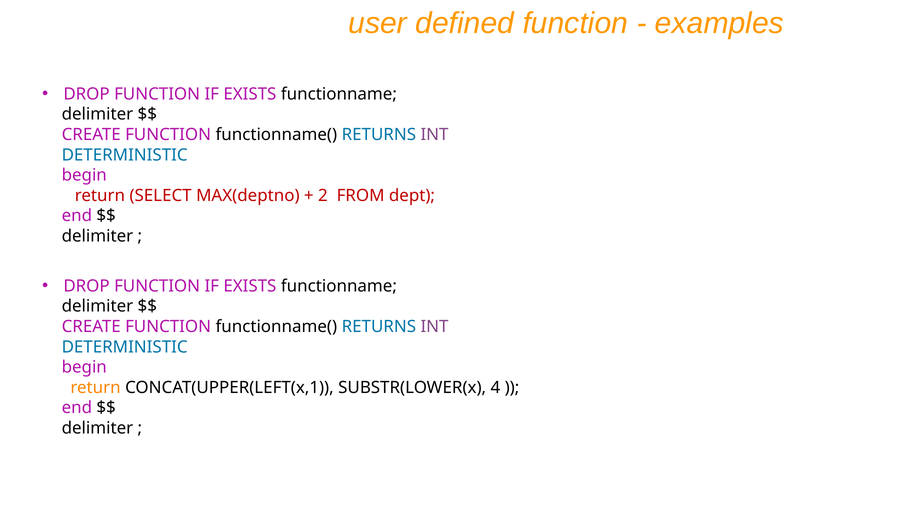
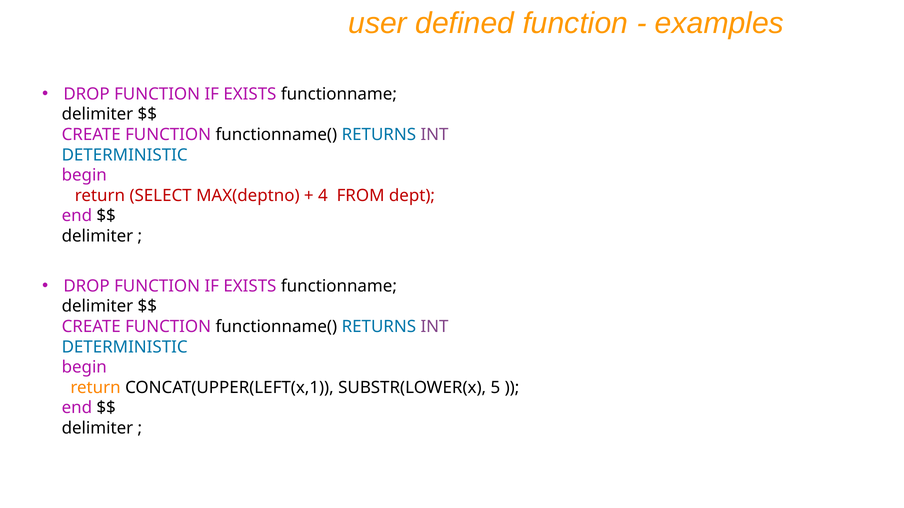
2: 2 -> 4 (323, 196)
4: 4 -> 5 (495, 388)
